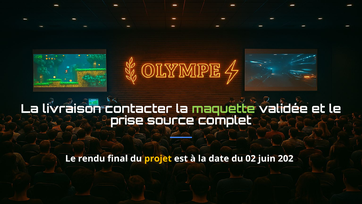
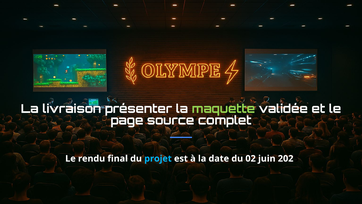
contacter: contacter -> présenter (138, 109)
prise: prise -> page (127, 120)
projet colour: yellow -> light blue (158, 158)
